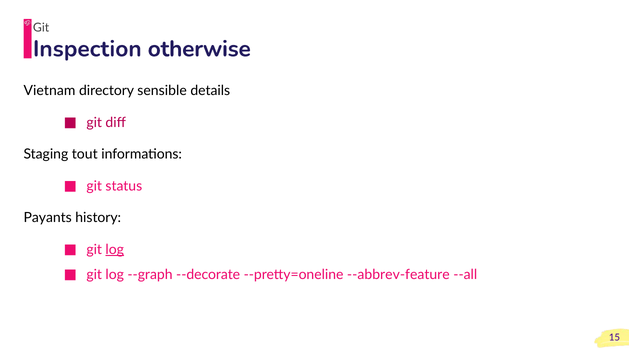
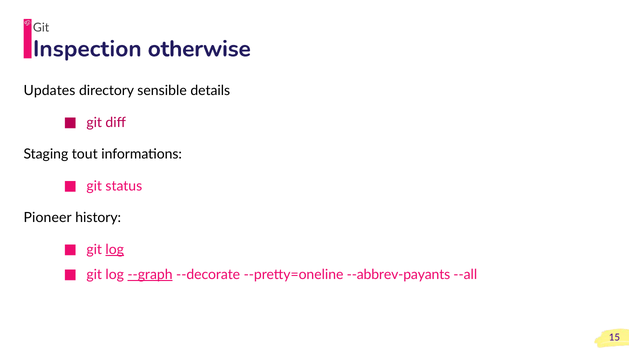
Vietnam: Vietnam -> Updates (49, 91)
Payants: Payants -> Pioneer (48, 218)
--graph underline: none -> present (150, 274)
--abbrev-feature: --abbrev-feature -> --abbrev-payants (398, 274)
